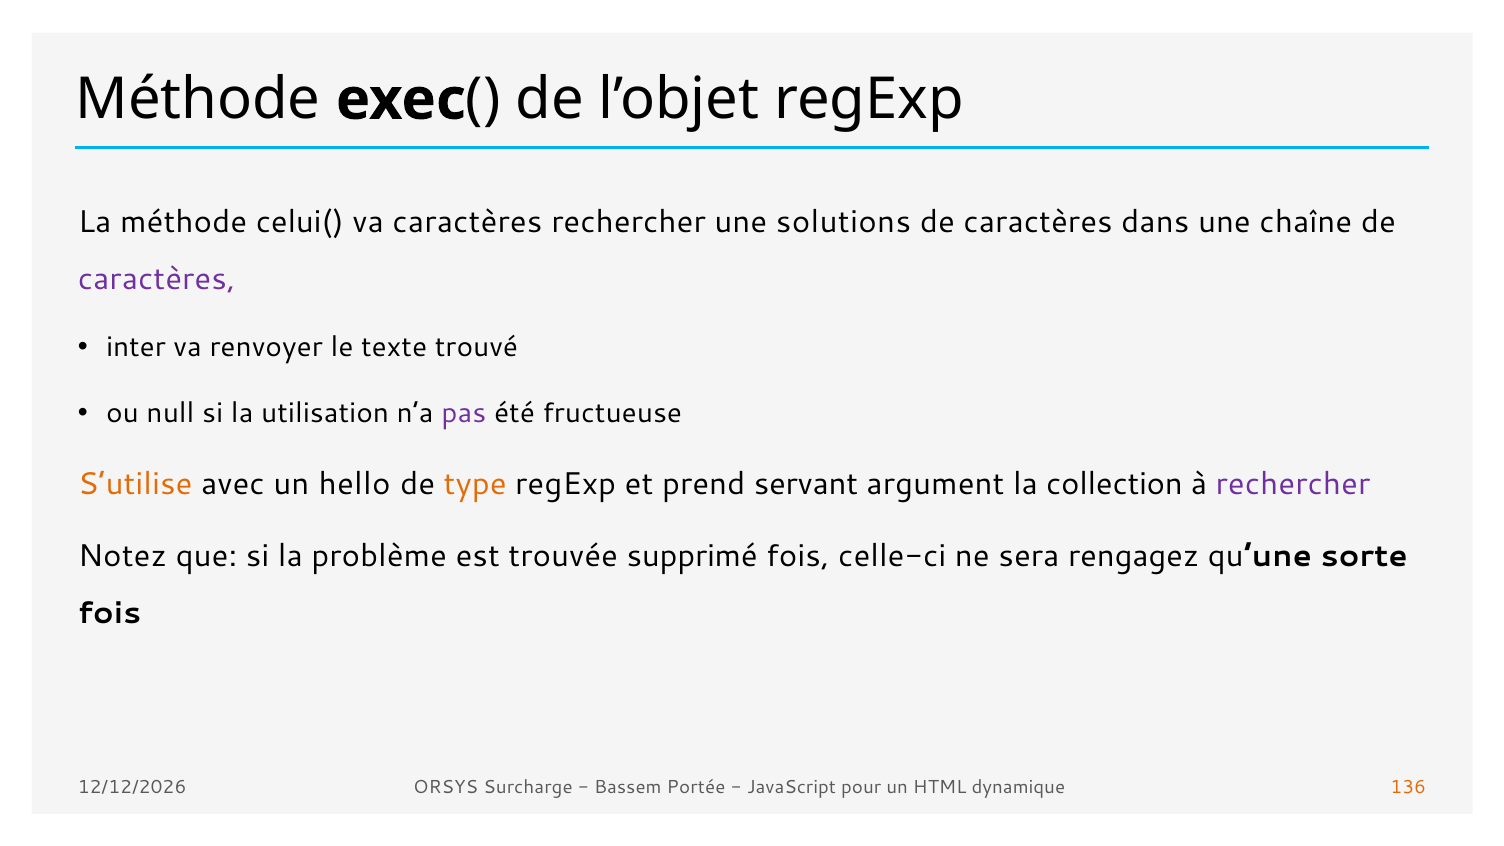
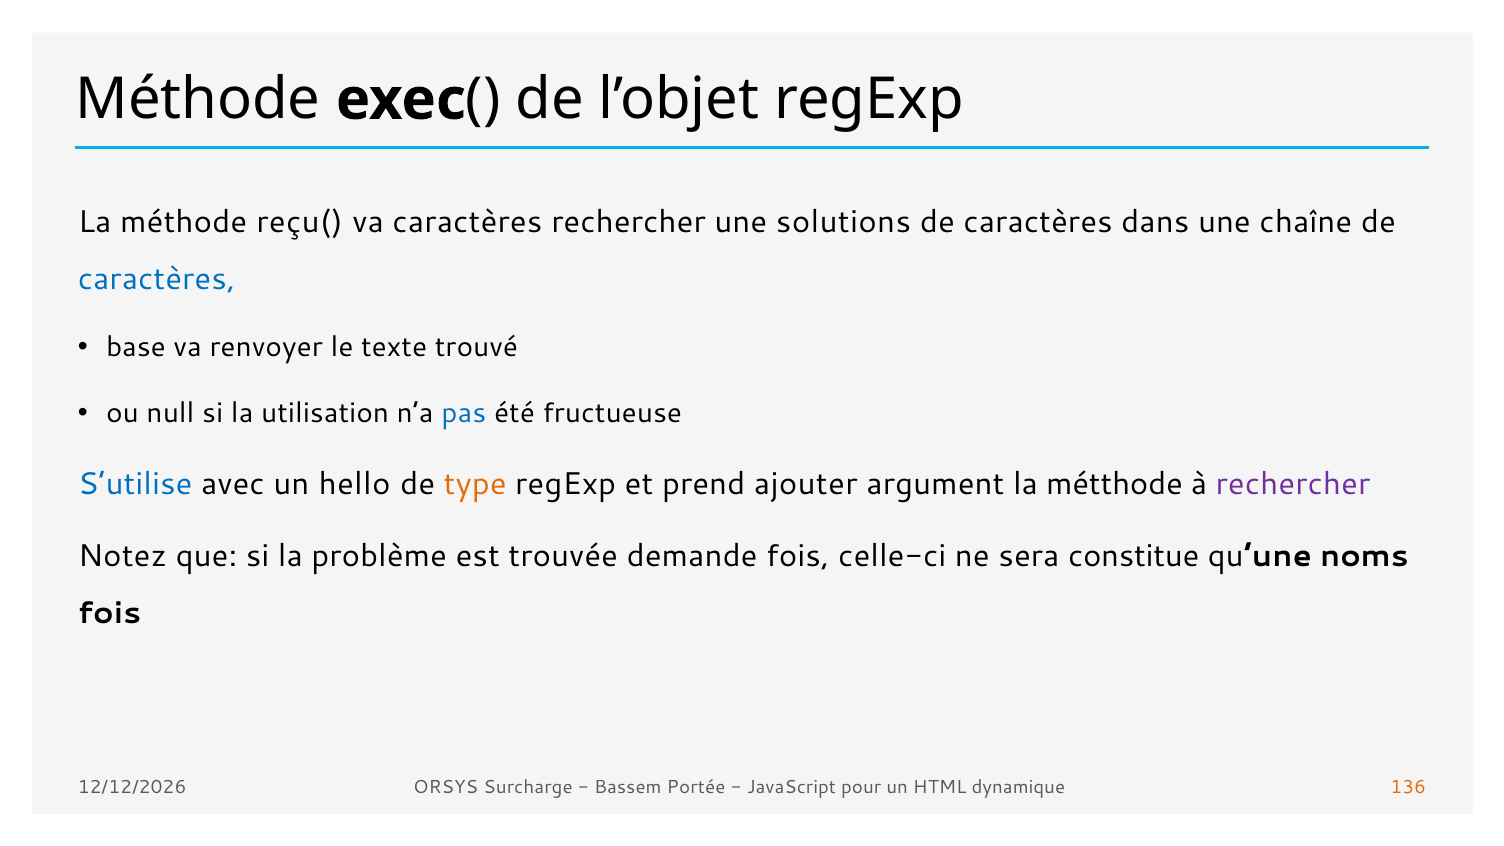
celui(: celui( -> reçu( (300, 223)
caractères colour: purple -> blue (157, 279)
inter: inter -> base (136, 347)
pas colour: purple -> blue (464, 414)
S’utilise colour: orange -> blue (135, 484)
servant: servant -> ajouter (806, 484)
collection: collection -> métthode (1115, 484)
supprimé: supprimé -> demande (692, 556)
rengagez: rengagez -> constitue (1134, 556)
sorte: sorte -> noms (1364, 556)
